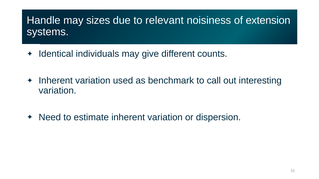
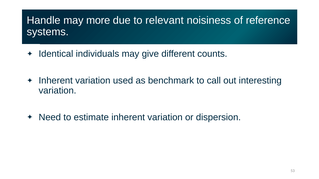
sizes: sizes -> more (98, 20)
extension: extension -> reference (268, 20)
